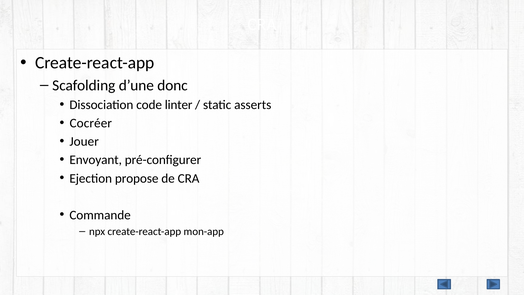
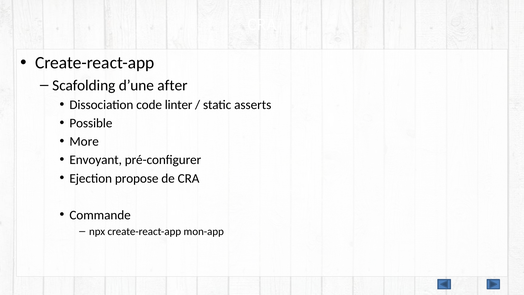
donc: donc -> after (172, 85)
Cocréer: Cocréer -> Possible (91, 123)
Jouer: Jouer -> More (84, 142)
